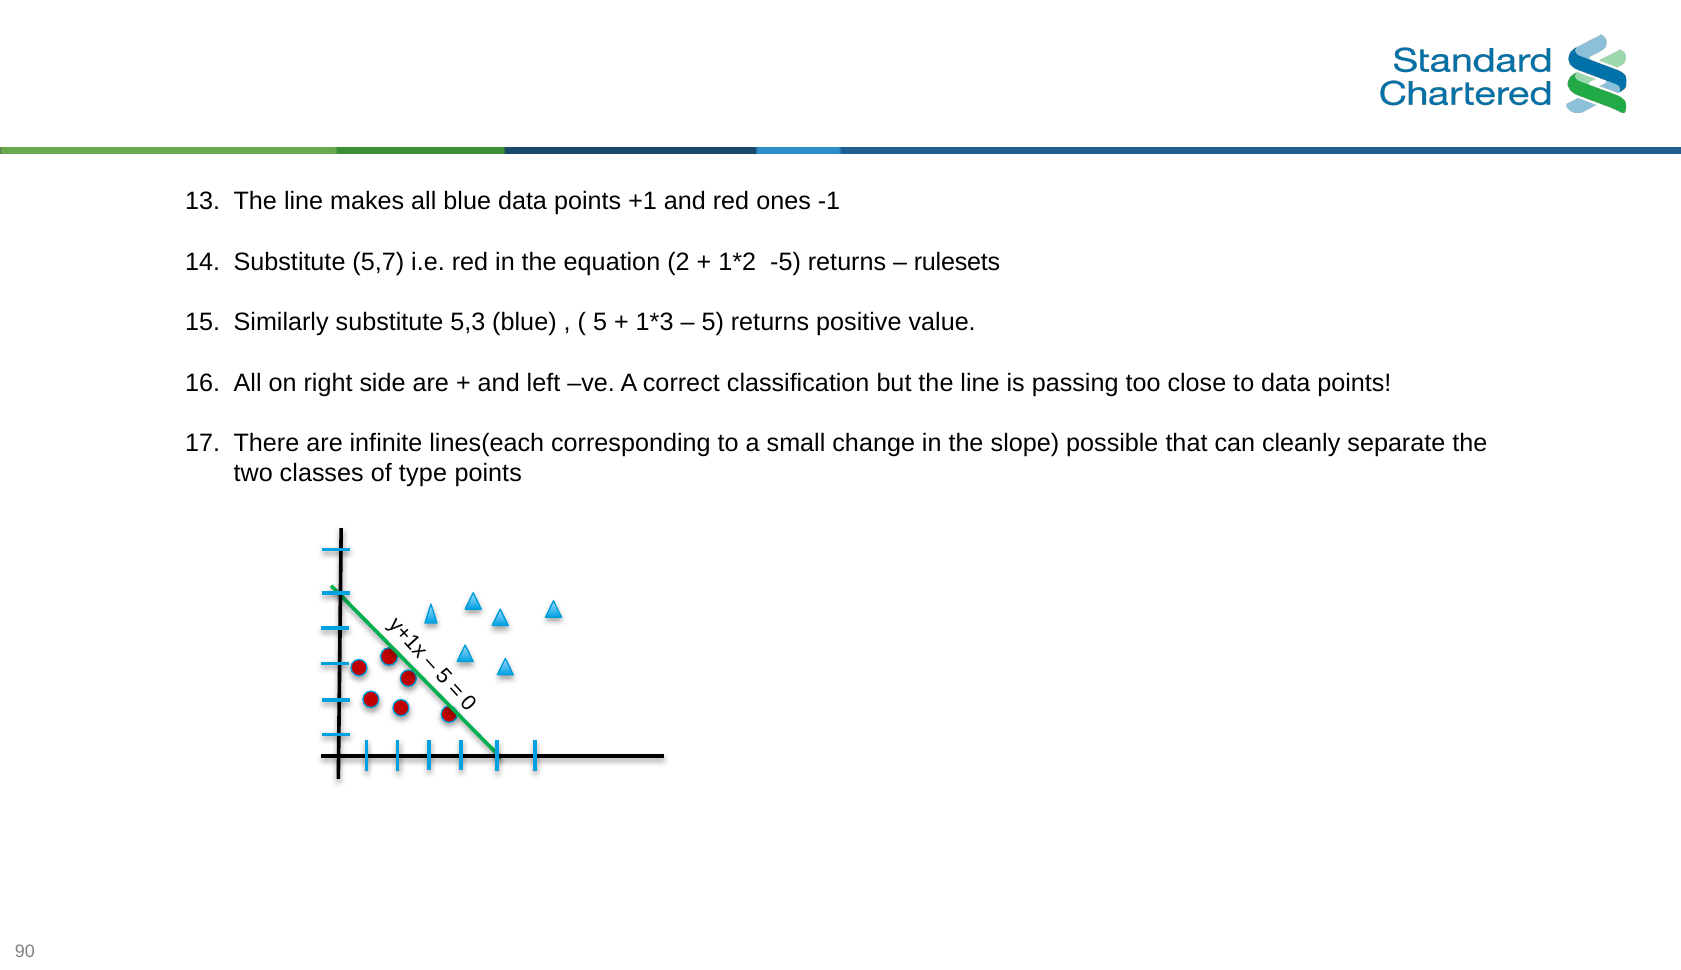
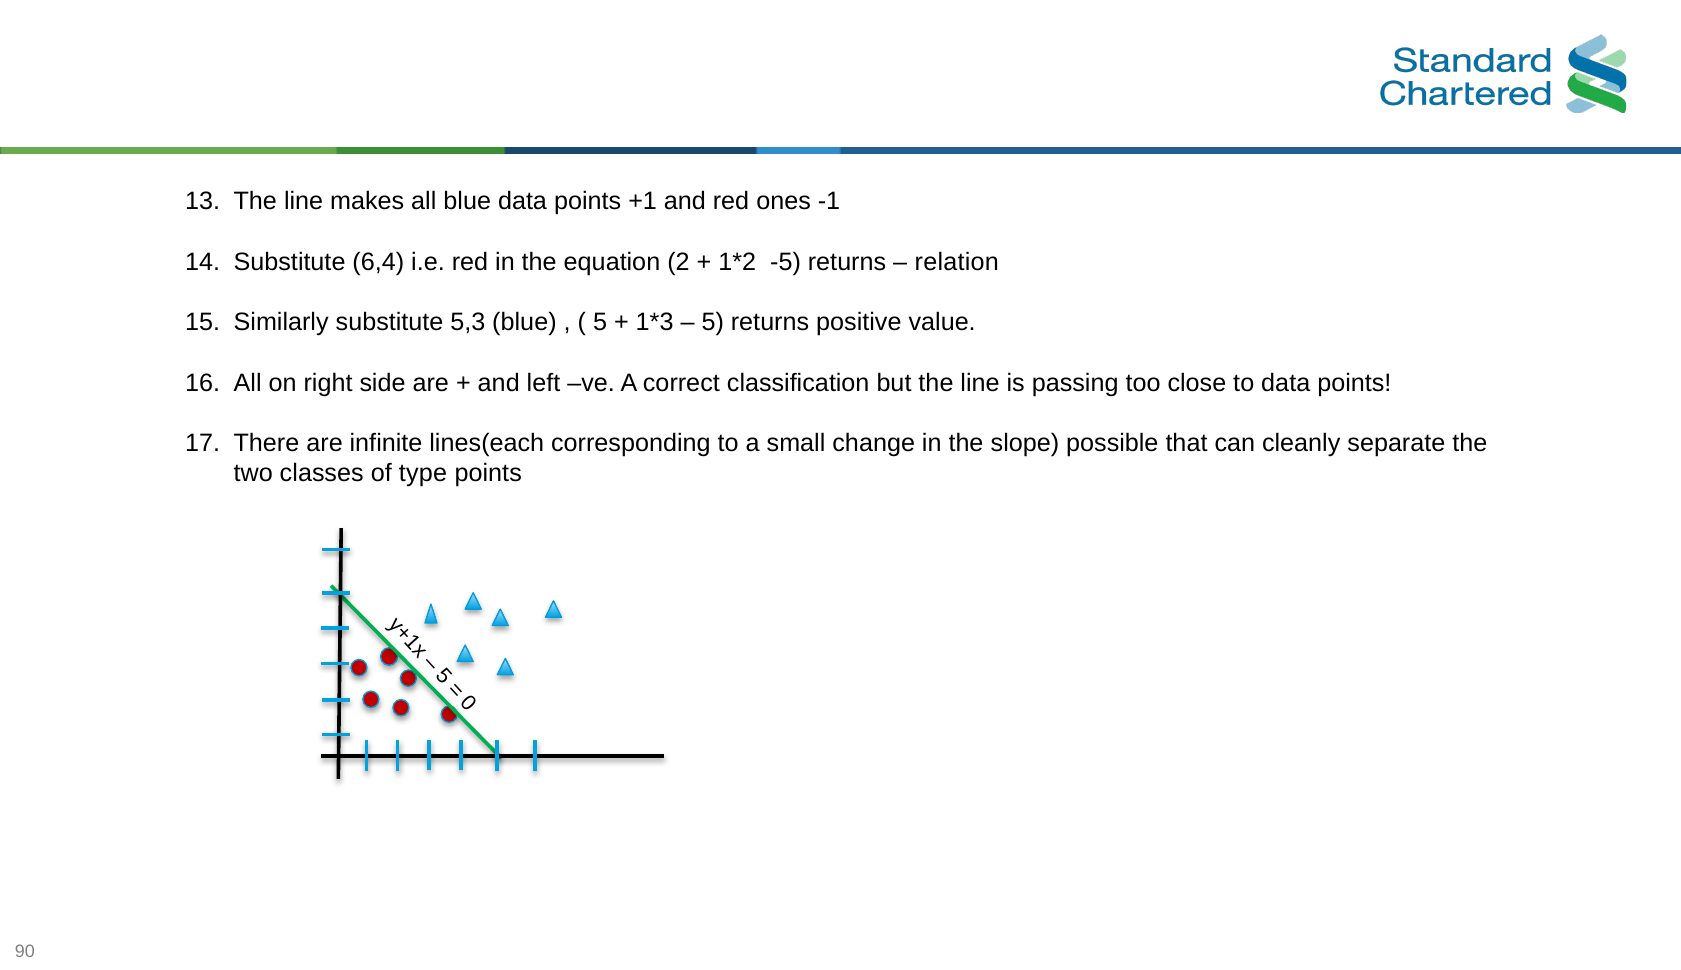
5,7: 5,7 -> 6,4 (378, 262)
rulesets: rulesets -> relation (957, 262)
